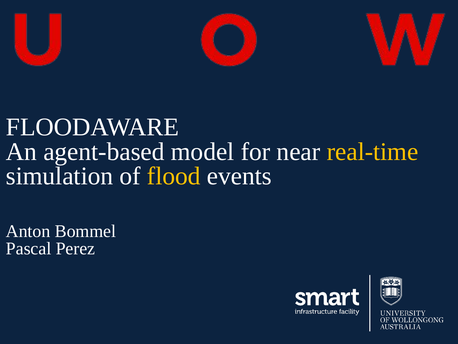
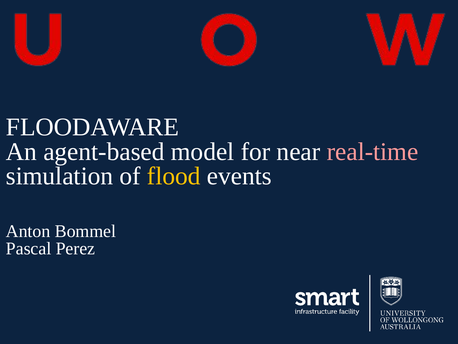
real-time colour: yellow -> pink (373, 151)
